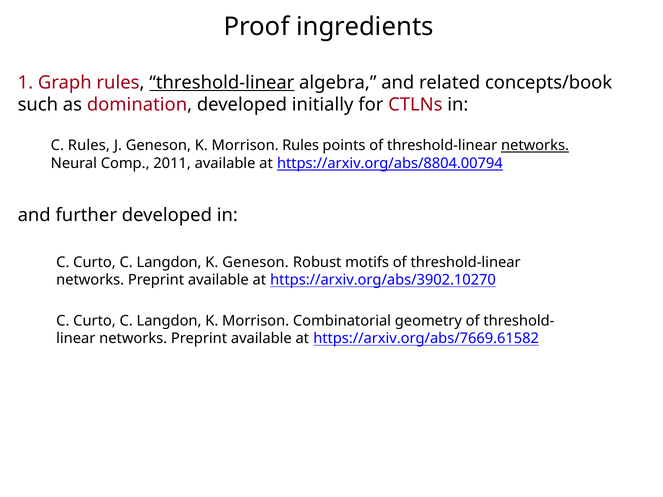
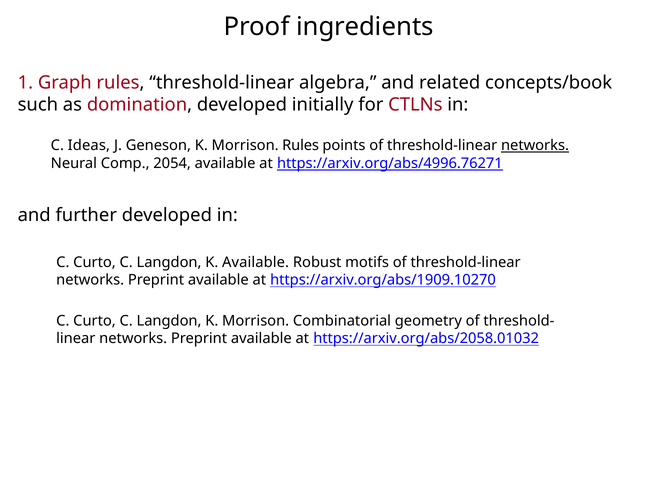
threshold-linear underline: present -> none (222, 83)
C Rules: Rules -> Ideas (89, 146)
2011: 2011 -> 2054 (172, 163)
https://arxiv.org/abs/8804.00794: https://arxiv.org/abs/8804.00794 -> https://arxiv.org/abs/4996.76271 (390, 163)
K Geneson: Geneson -> Available (256, 262)
https://arxiv.org/abs/3902.10270: https://arxiv.org/abs/3902.10270 -> https://arxiv.org/abs/1909.10270 (383, 280)
https://arxiv.org/abs/7669.61582: https://arxiv.org/abs/7669.61582 -> https://arxiv.org/abs/2058.01032 (426, 339)
